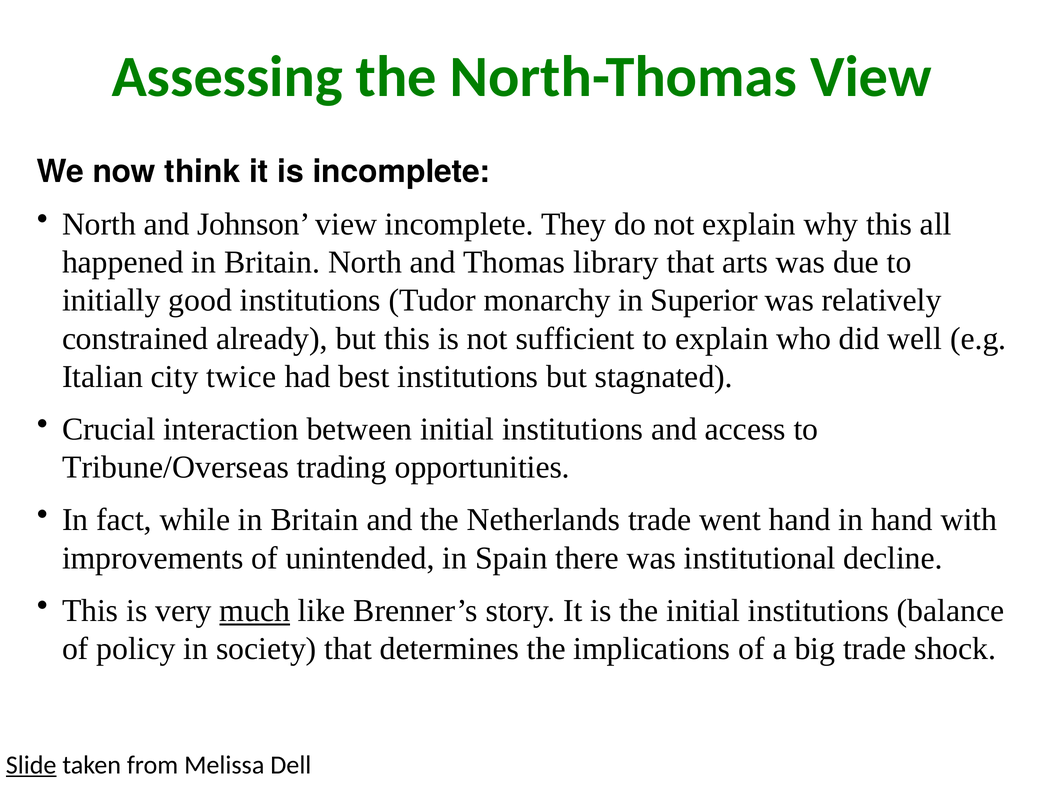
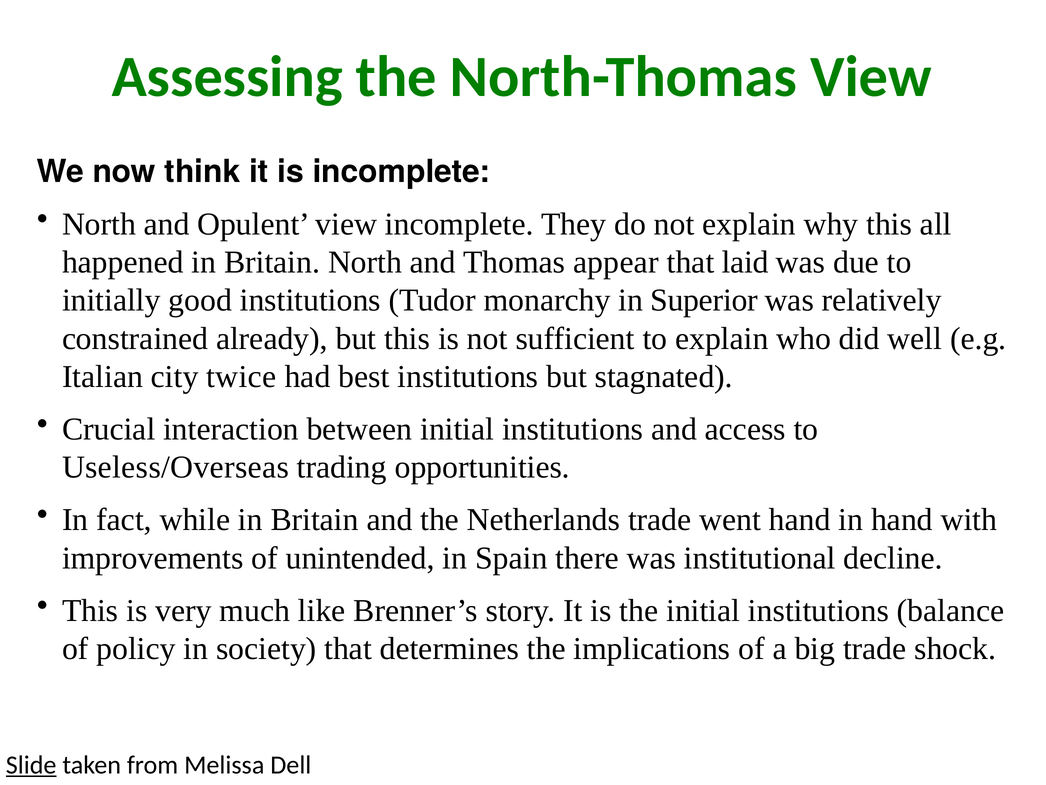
Johnson: Johnson -> Opulent (253, 224)
library: library -> appear (616, 262)
arts: arts -> laid (745, 262)
Tribune/Overseas: Tribune/Overseas -> Useless/Overseas (175, 467)
much underline: present -> none (255, 610)
